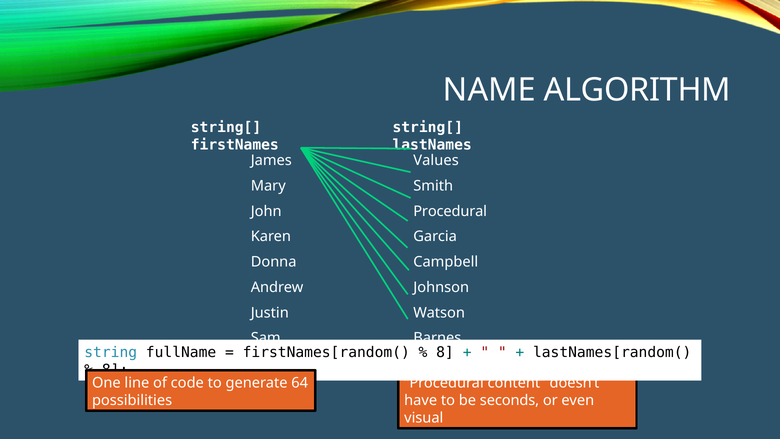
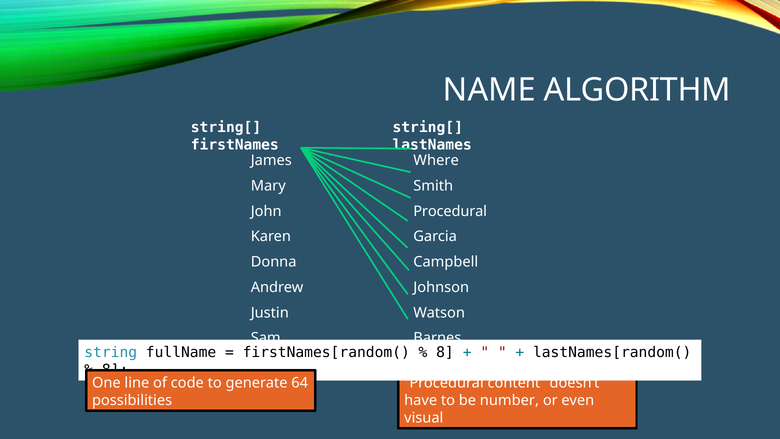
Values: Values -> Where (436, 160)
seconds: seconds -> number (509, 400)
